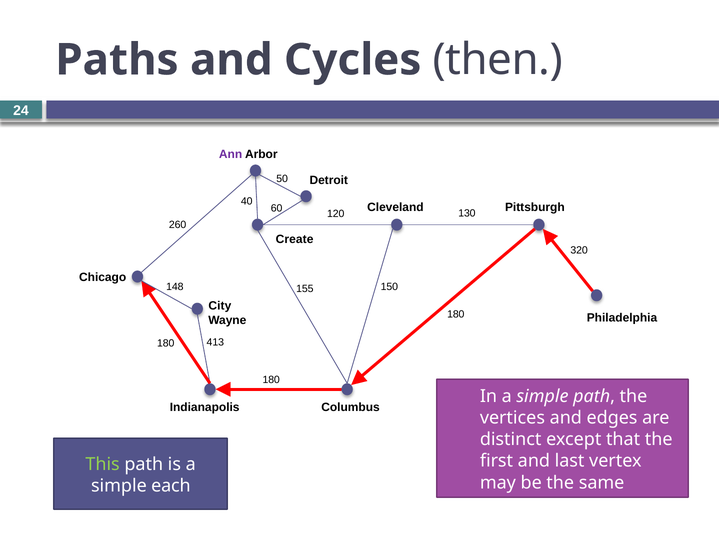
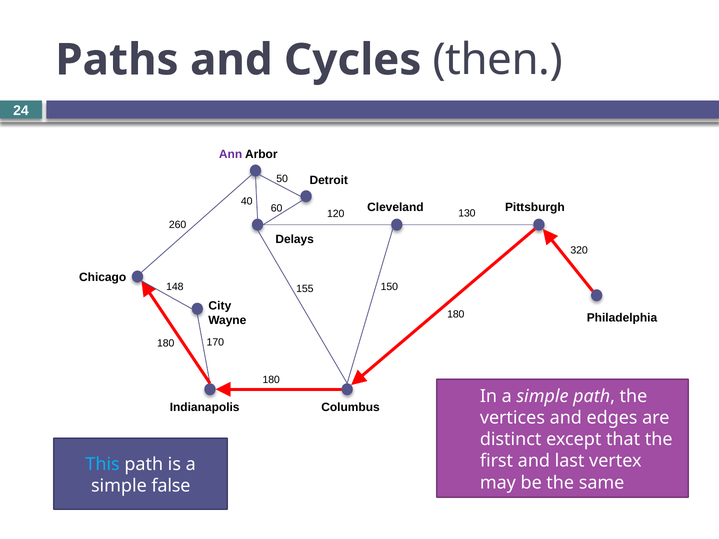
Create: Create -> Delays (295, 239)
413: 413 -> 170 (215, 343)
This colour: light green -> light blue (103, 464)
each: each -> false (171, 486)
